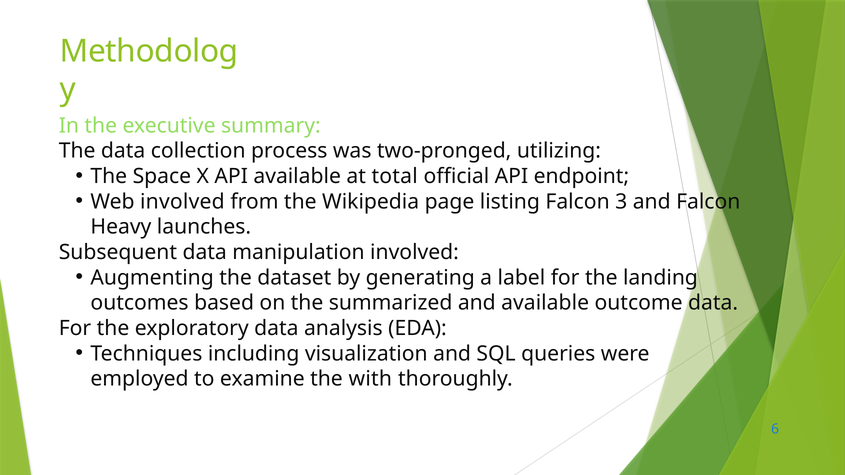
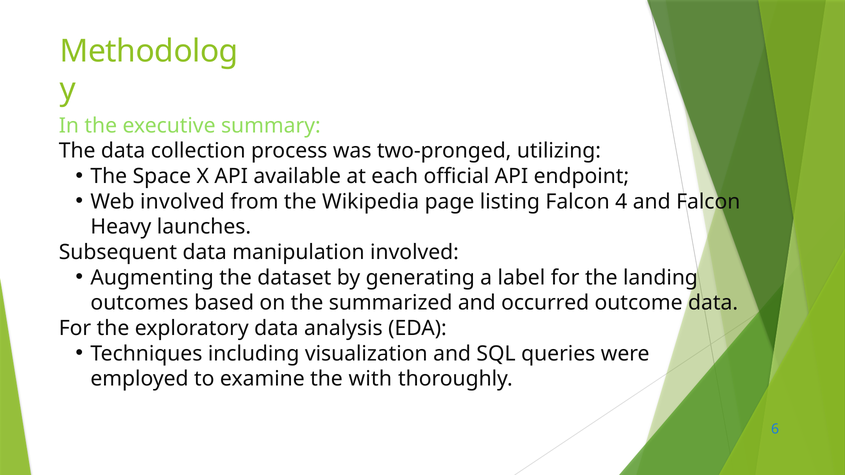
total: total -> each (395, 176)
3: 3 -> 4 (621, 202)
and available: available -> occurred (545, 303)
